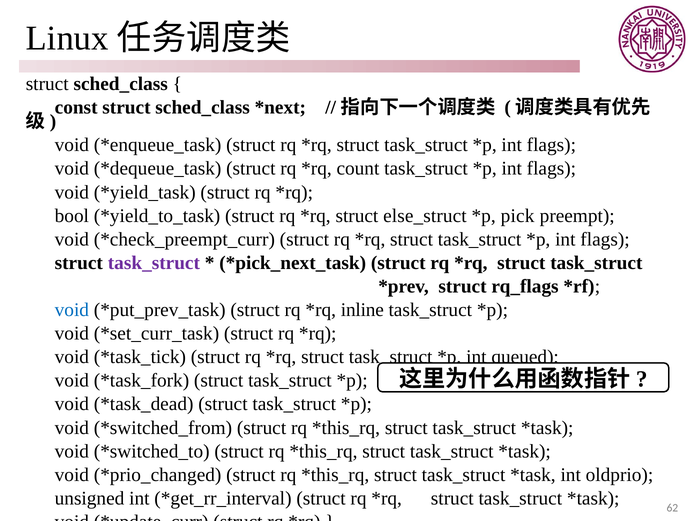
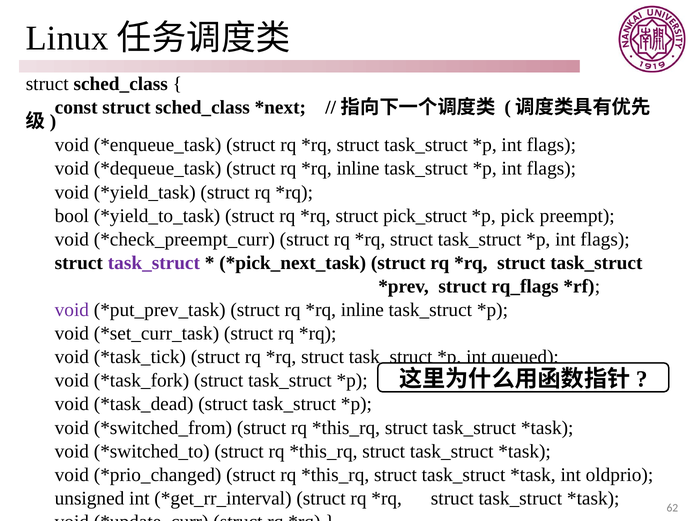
count: count -> inline (358, 168)
else_struct: else_struct -> pick_struct (425, 215)
void colour: blue -> purple (72, 310)
